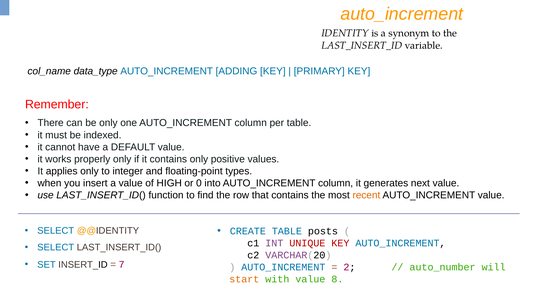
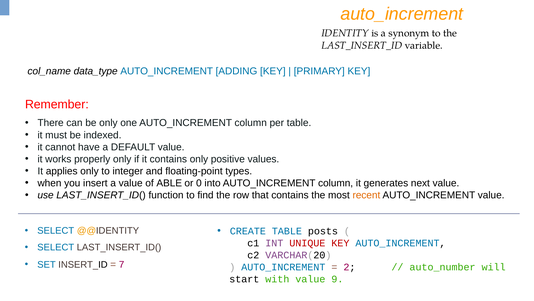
HIGH: HIGH -> ABLE (169, 183)
start colour: orange -> black (244, 279)
8: 8 -> 9 (337, 279)
